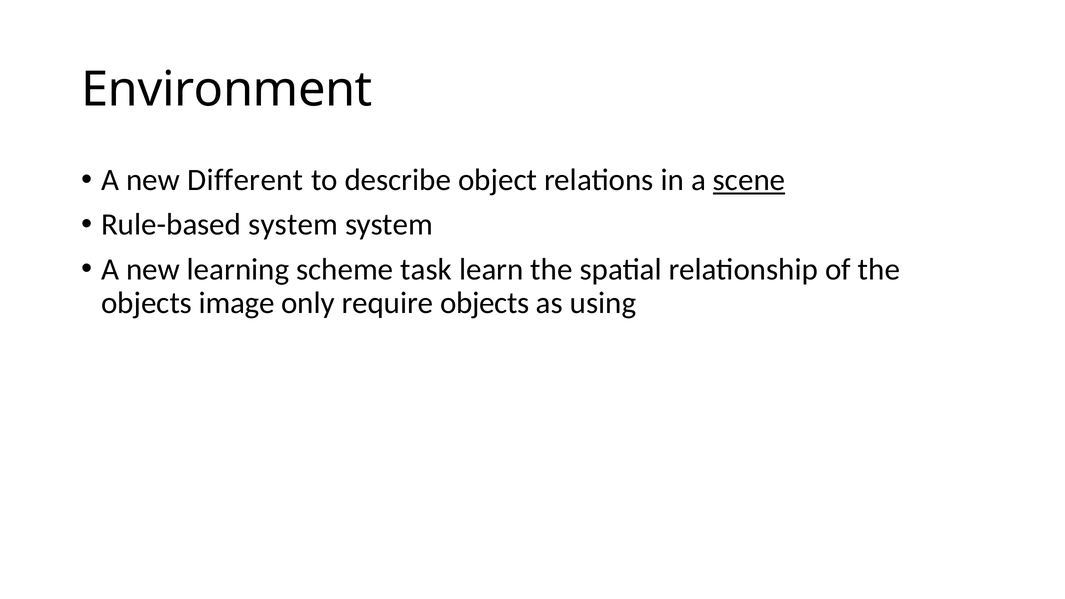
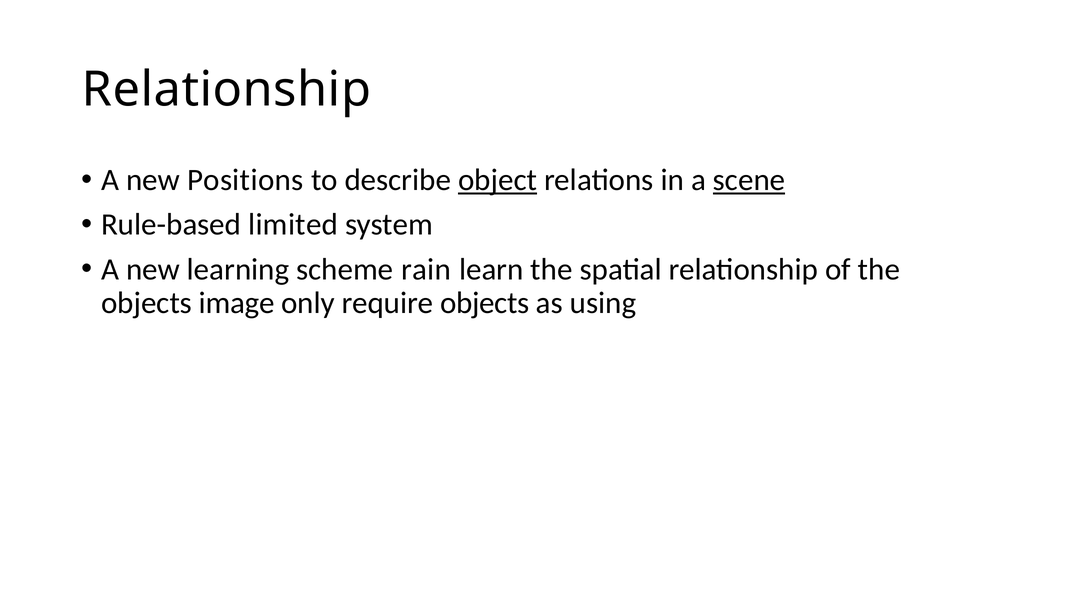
Environment: Environment -> Relationship (226, 89)
Different: Different -> Positions (245, 180)
object underline: none -> present (498, 180)
Rule-based system: system -> limited (293, 225)
task: task -> rain (426, 269)
